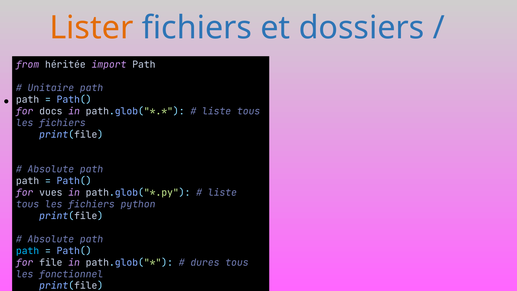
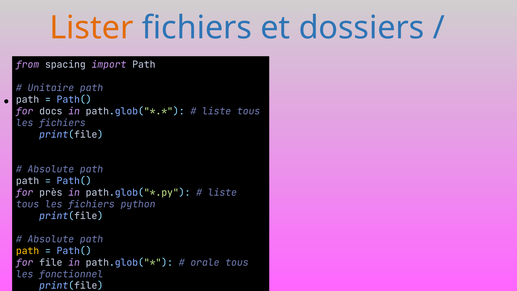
héritée: héritée -> spacing (65, 65)
vues: vues -> près (51, 193)
path colour: light blue -> yellow (28, 251)
dures: dures -> orale (205, 262)
